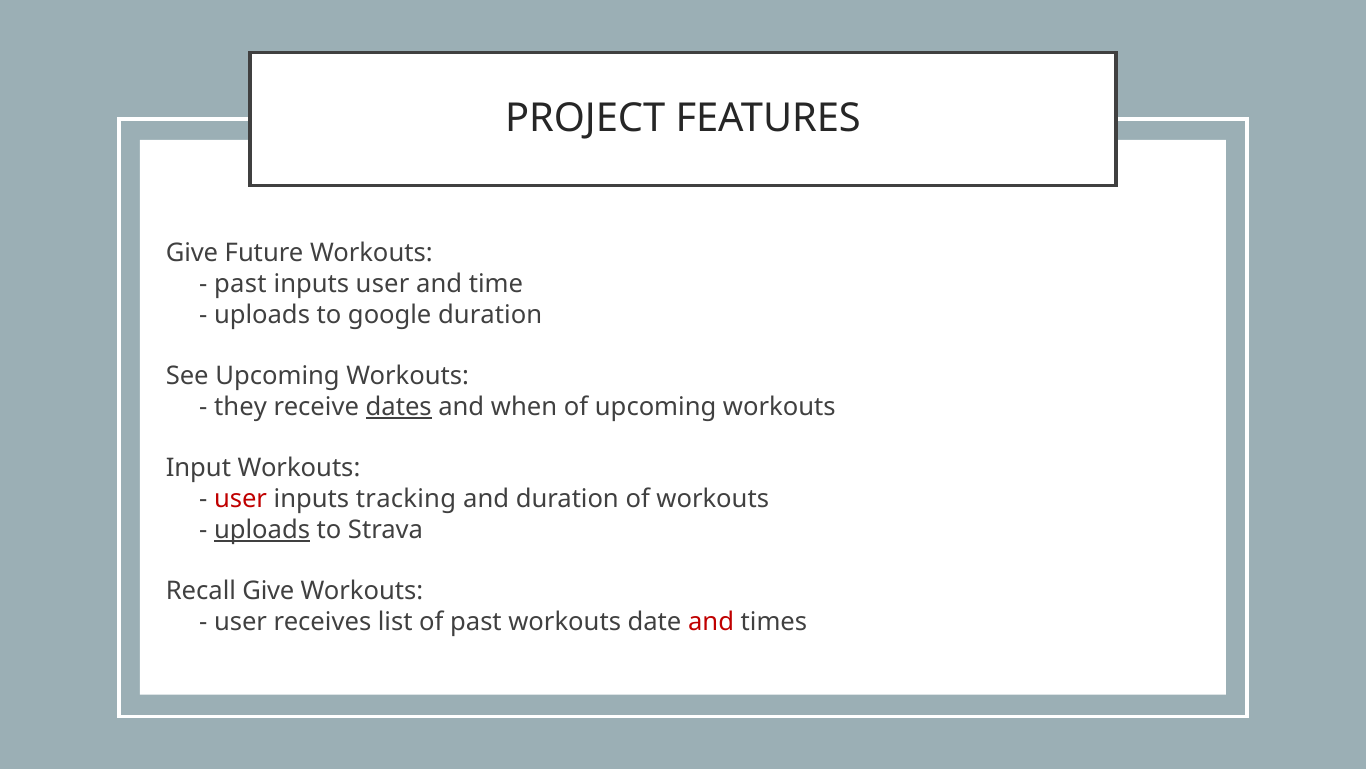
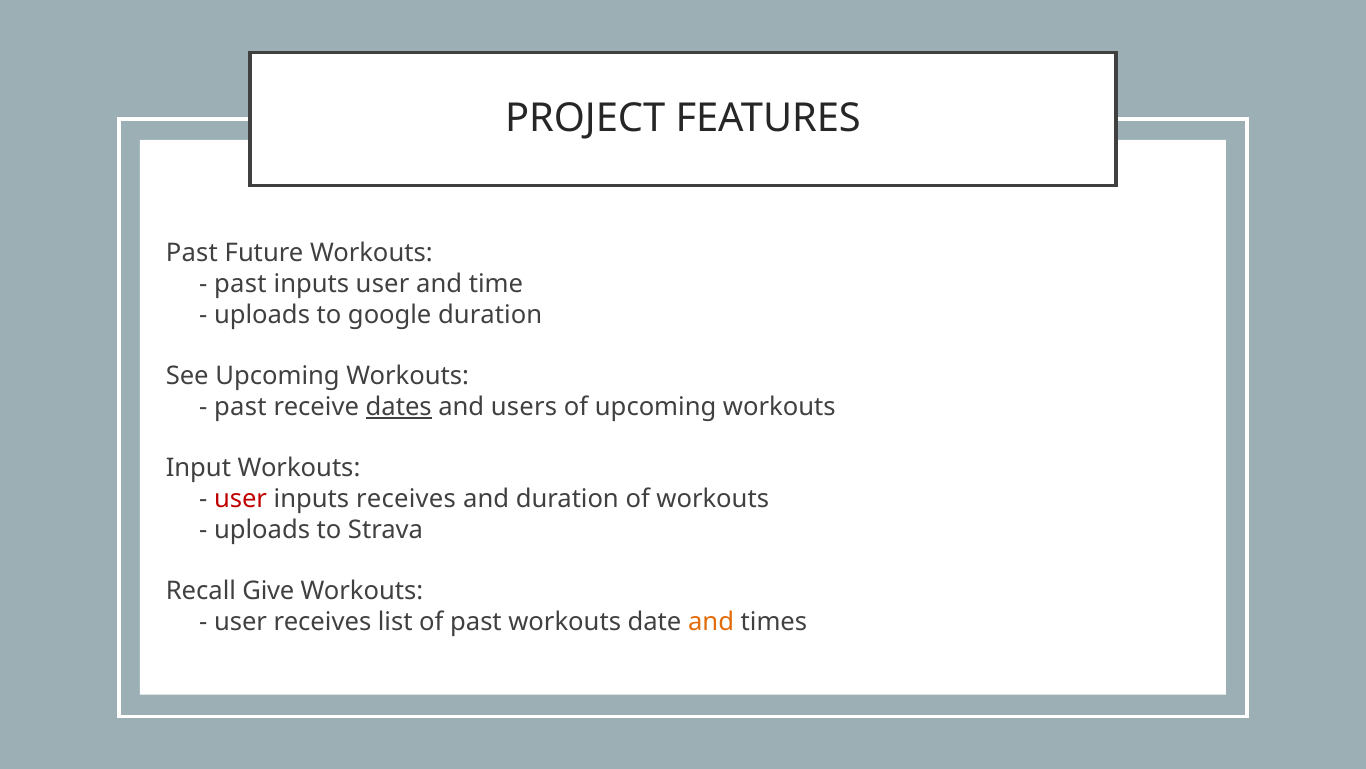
Give: Give -> Past (192, 253)
they: they -> past (240, 407)
when: when -> users (524, 407)
inputs tracking: tracking -> receives (406, 499)
uploads underline: present -> none (262, 530)
and colour: red -> orange (711, 622)
